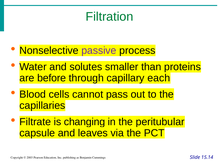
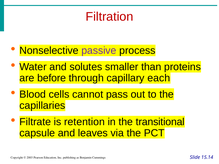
Filtration colour: green -> red (109, 17)
changing: changing -> retention (84, 122)
peritubular: peritubular -> transitional (160, 122)
